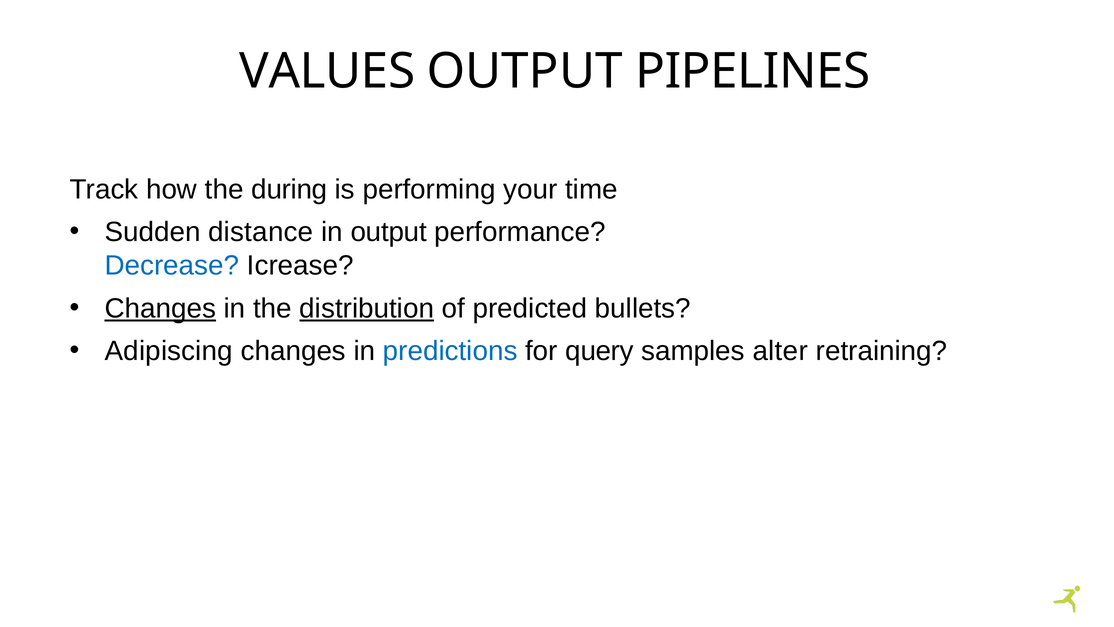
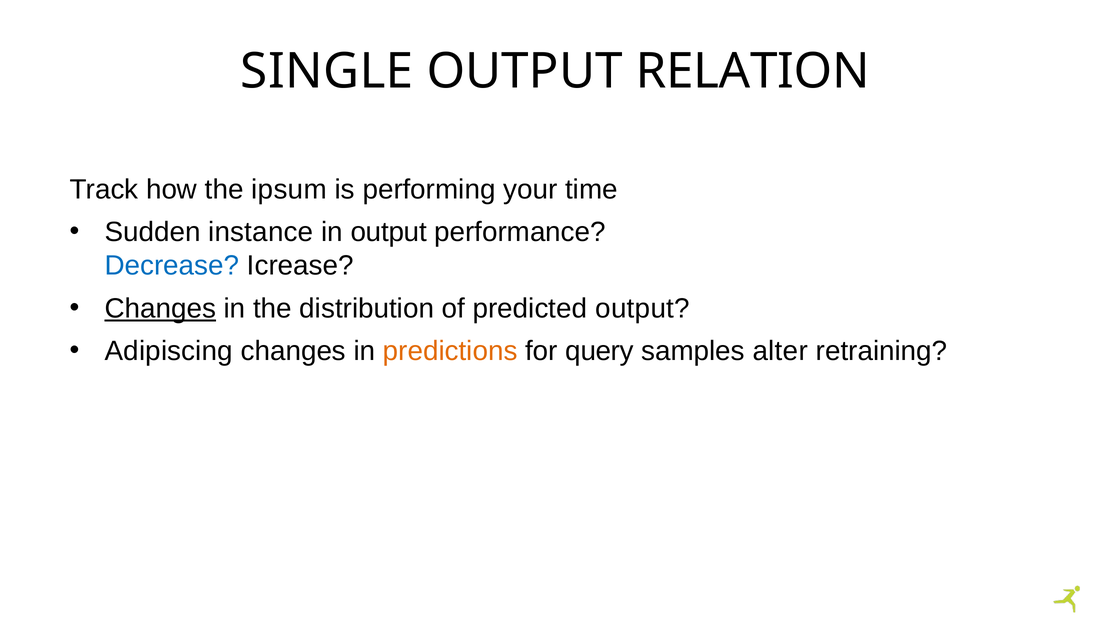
VALUES: VALUES -> SINGLE (327, 71)
PIPELINES: PIPELINES -> RELATION (753, 71)
during: during -> ipsum (289, 189)
distance: distance -> instance (261, 232)
distribution underline: present -> none (367, 308)
predicted bullets: bullets -> output (643, 308)
predictions colour: blue -> orange (450, 351)
